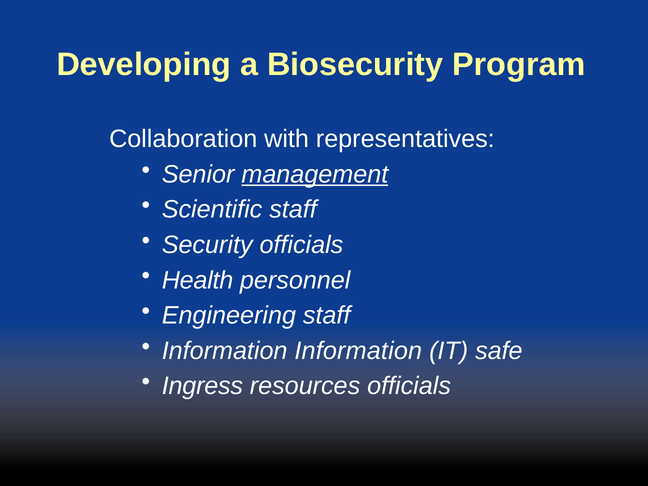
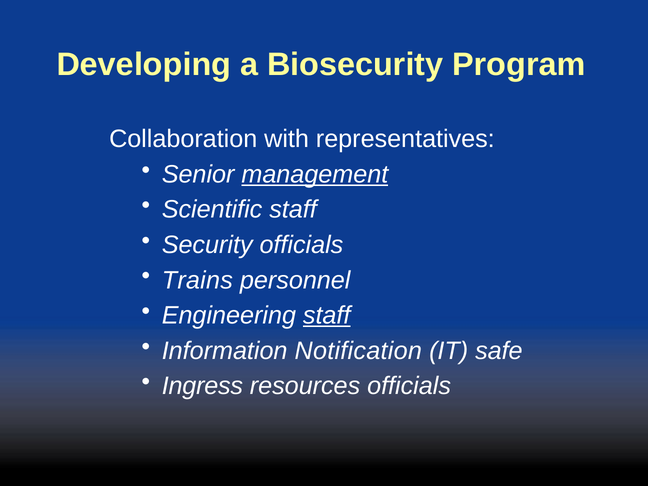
Health: Health -> Trains (197, 280)
staff underline: none -> present (327, 316)
Information Information: Information -> Notification (358, 351)
